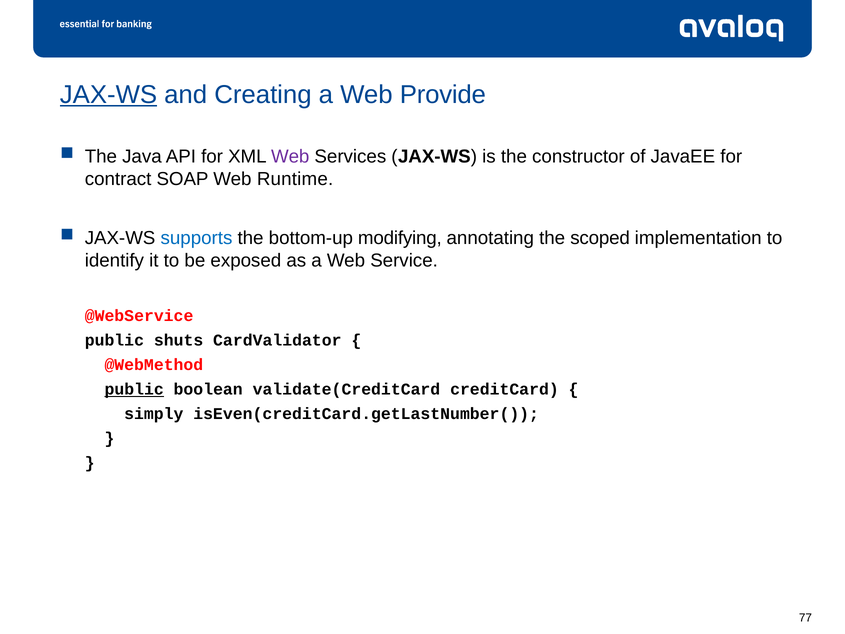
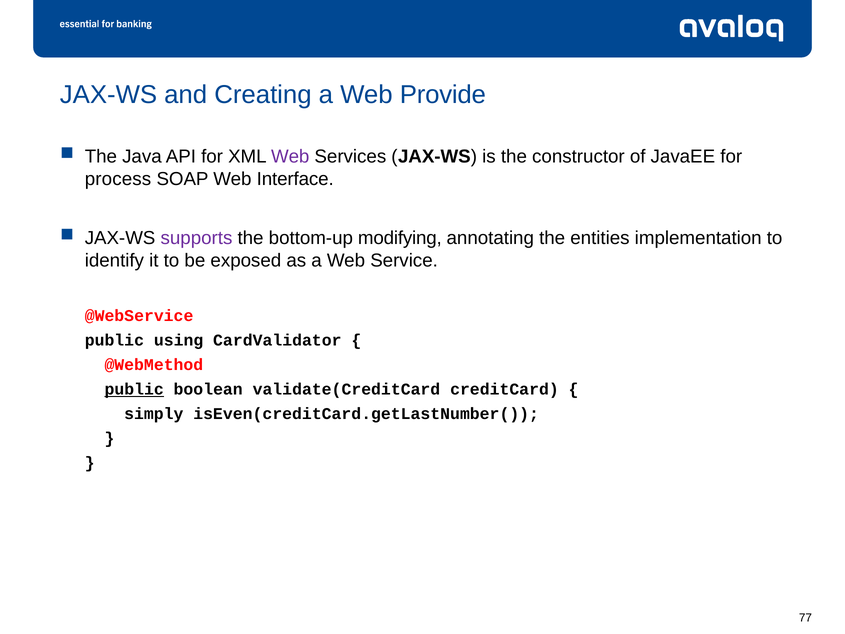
JAX-WS underline: present -> none (108, 94)
contract: contract -> process (118, 179)
Runtime: Runtime -> Interface (295, 179)
supports colour: blue -> purple (196, 238)
scoped: scoped -> entities (600, 238)
shuts: shuts -> using (179, 340)
